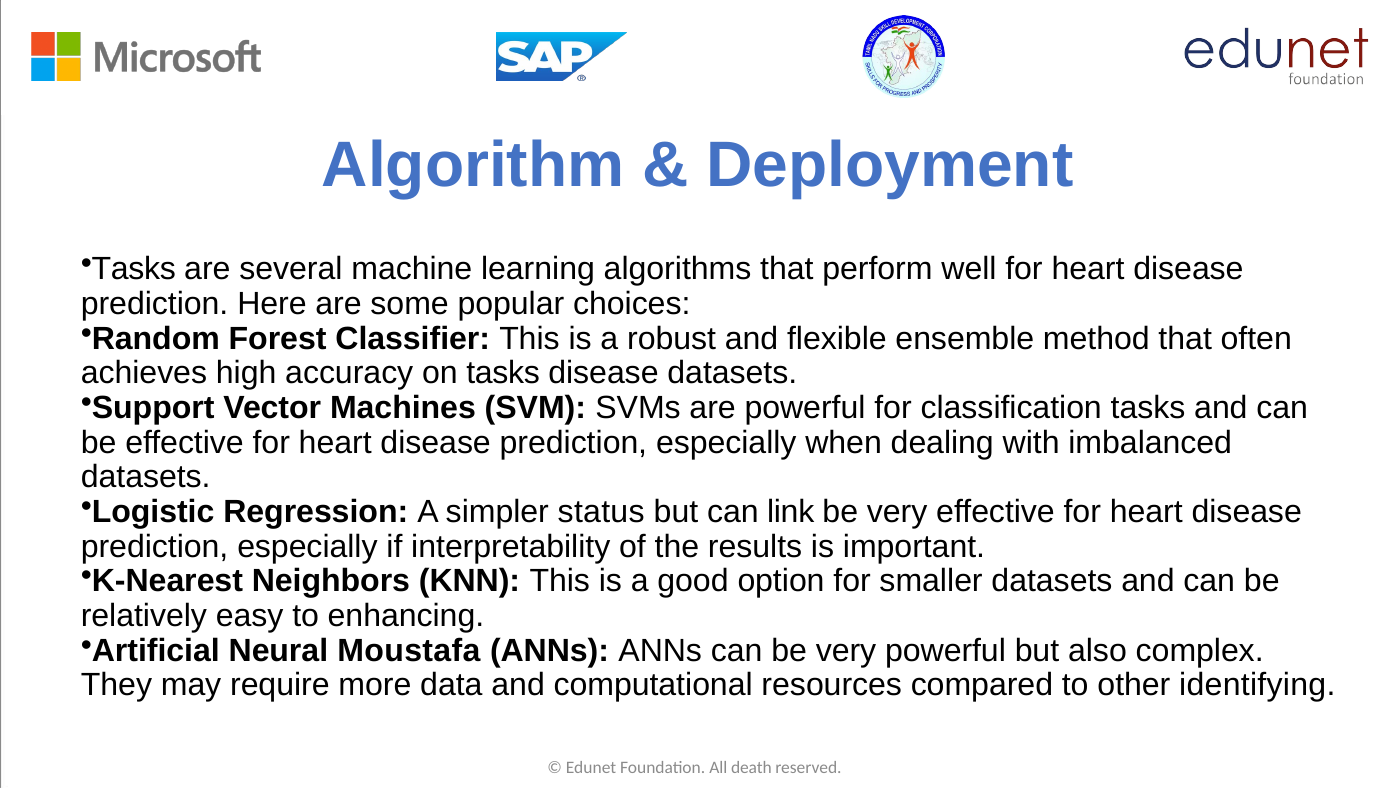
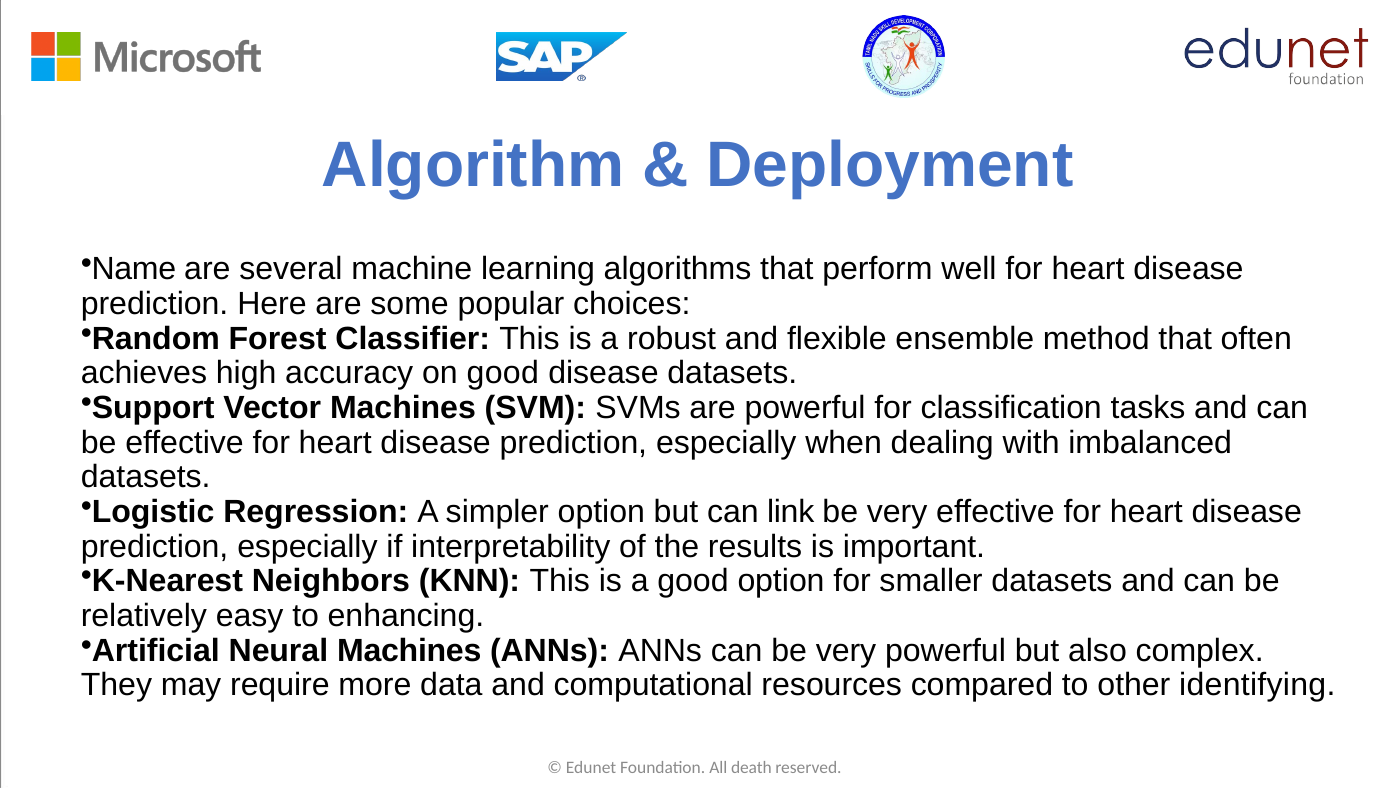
Tasks: Tasks -> Name (134, 269)
on tasks: tasks -> good (503, 373)
simpler status: status -> option (601, 511)
Neural Moustafa: Moustafa -> Machines (409, 650)
